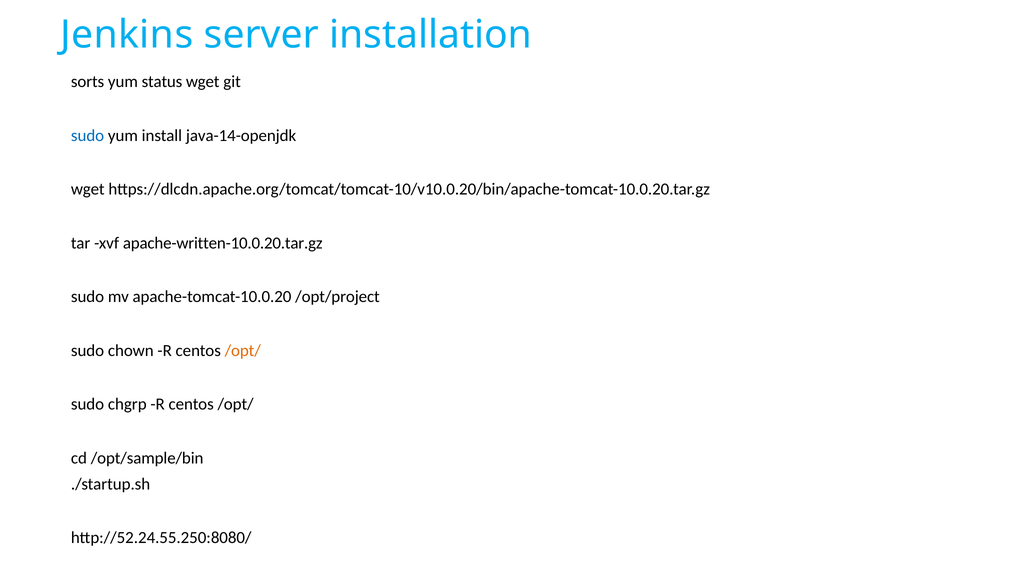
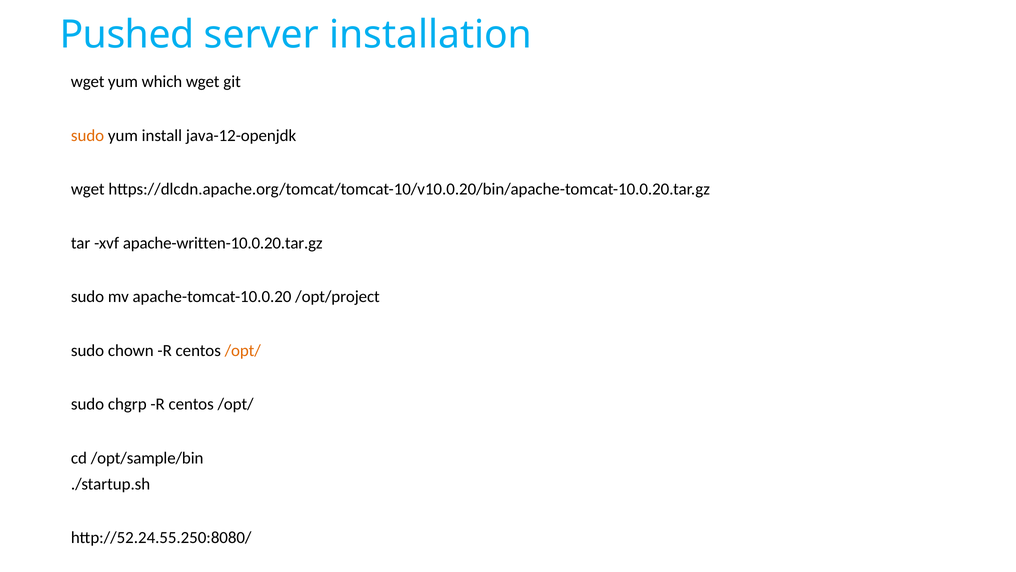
Jenkins: Jenkins -> Pushed (127, 35)
sorts: sorts -> wget (88, 82)
status: status -> which (162, 82)
sudo colour: blue -> orange (88, 135)
java-14-openjdk: java-14-openjdk -> java-12-openjdk (241, 135)
